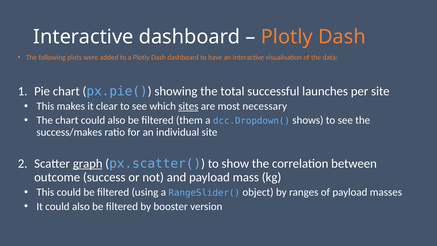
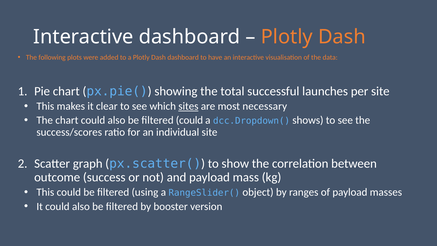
filtered them: them -> could (189, 120)
success/makes: success/makes -> success/scores (69, 132)
graph underline: present -> none (88, 163)
